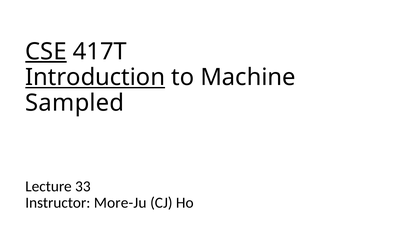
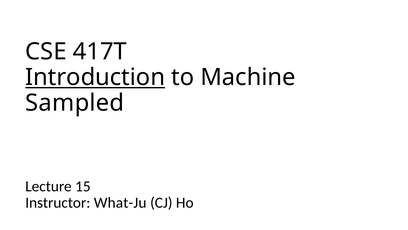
CSE underline: present -> none (46, 51)
33: 33 -> 15 (83, 186)
More-Ju: More-Ju -> What-Ju (120, 202)
